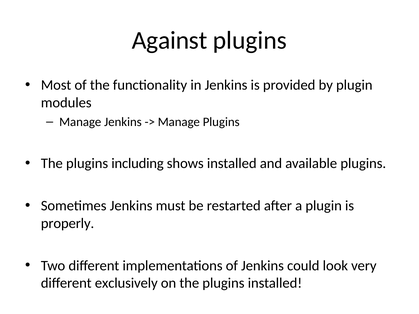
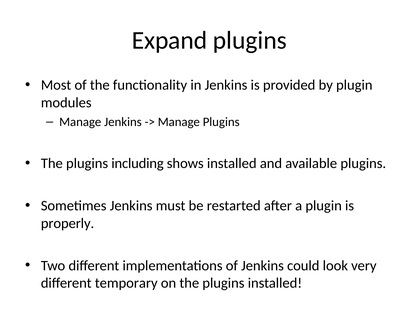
Against: Against -> Expand (169, 41)
exclusively: exclusively -> temporary (126, 283)
